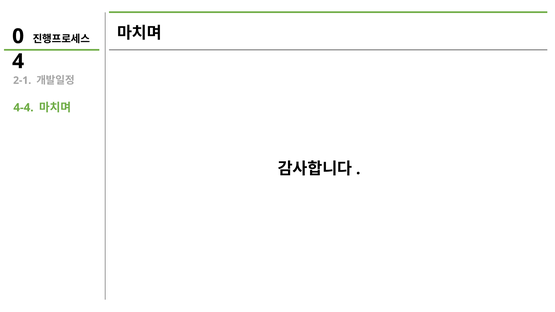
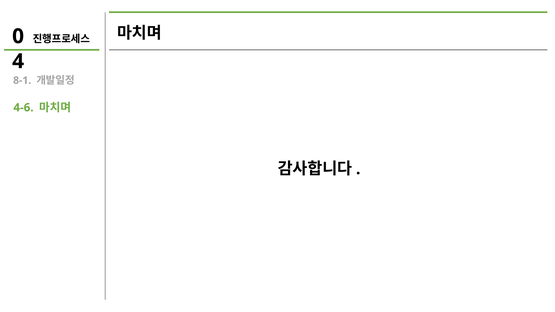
2-1: 2-1 -> 8-1 (22, 80)
4-4: 4-4 -> 4-6 (23, 108)
